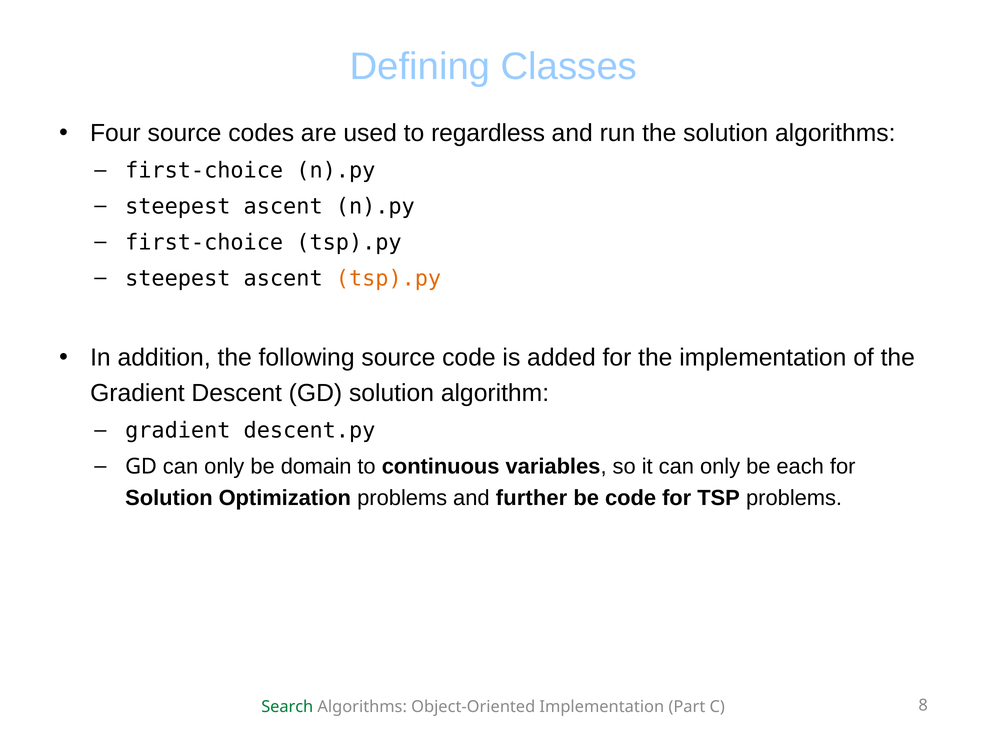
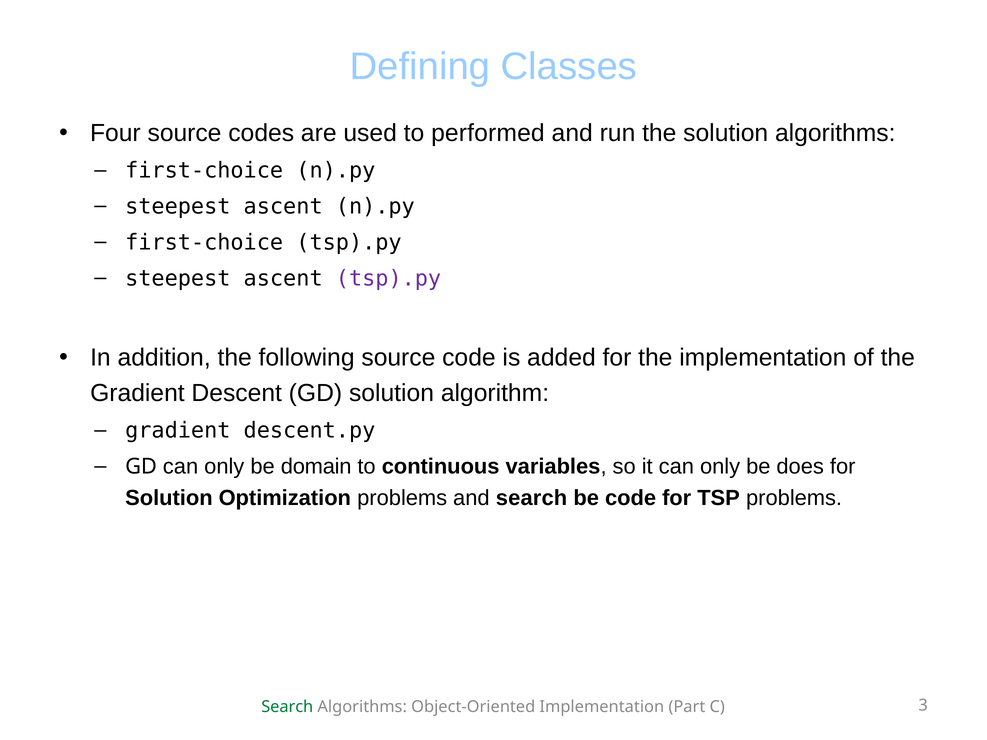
regardless: regardless -> performed (488, 133)
tsp).py colour: orange -> purple (389, 278)
each: each -> does (800, 467)
and further: further -> search (532, 498)
8: 8 -> 3 (923, 706)
